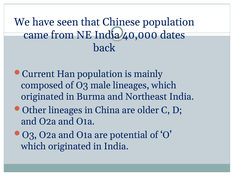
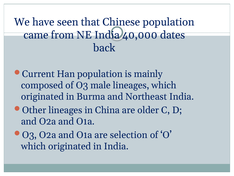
potential: potential -> selection (129, 134)
